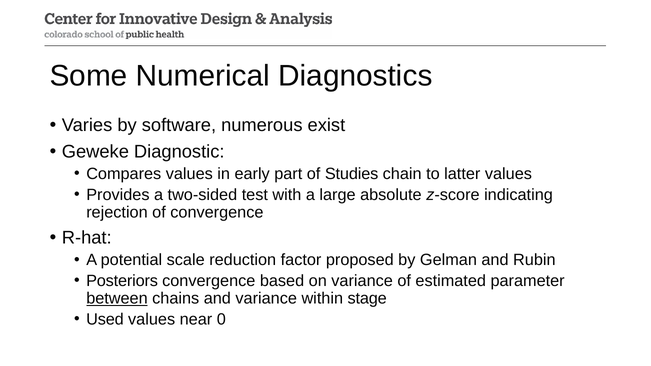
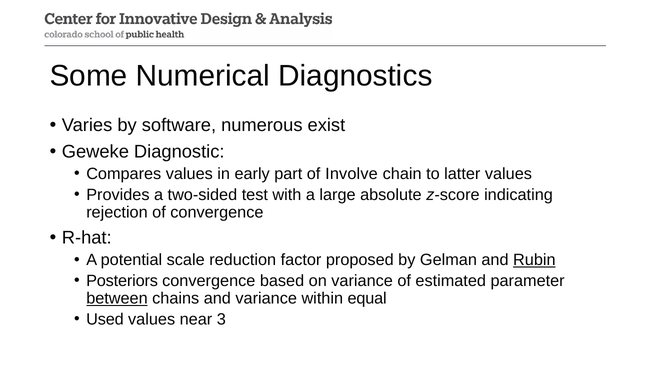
Studies: Studies -> Involve (351, 174)
Rubin underline: none -> present (534, 260)
stage: stage -> equal (367, 298)
0: 0 -> 3 (221, 319)
